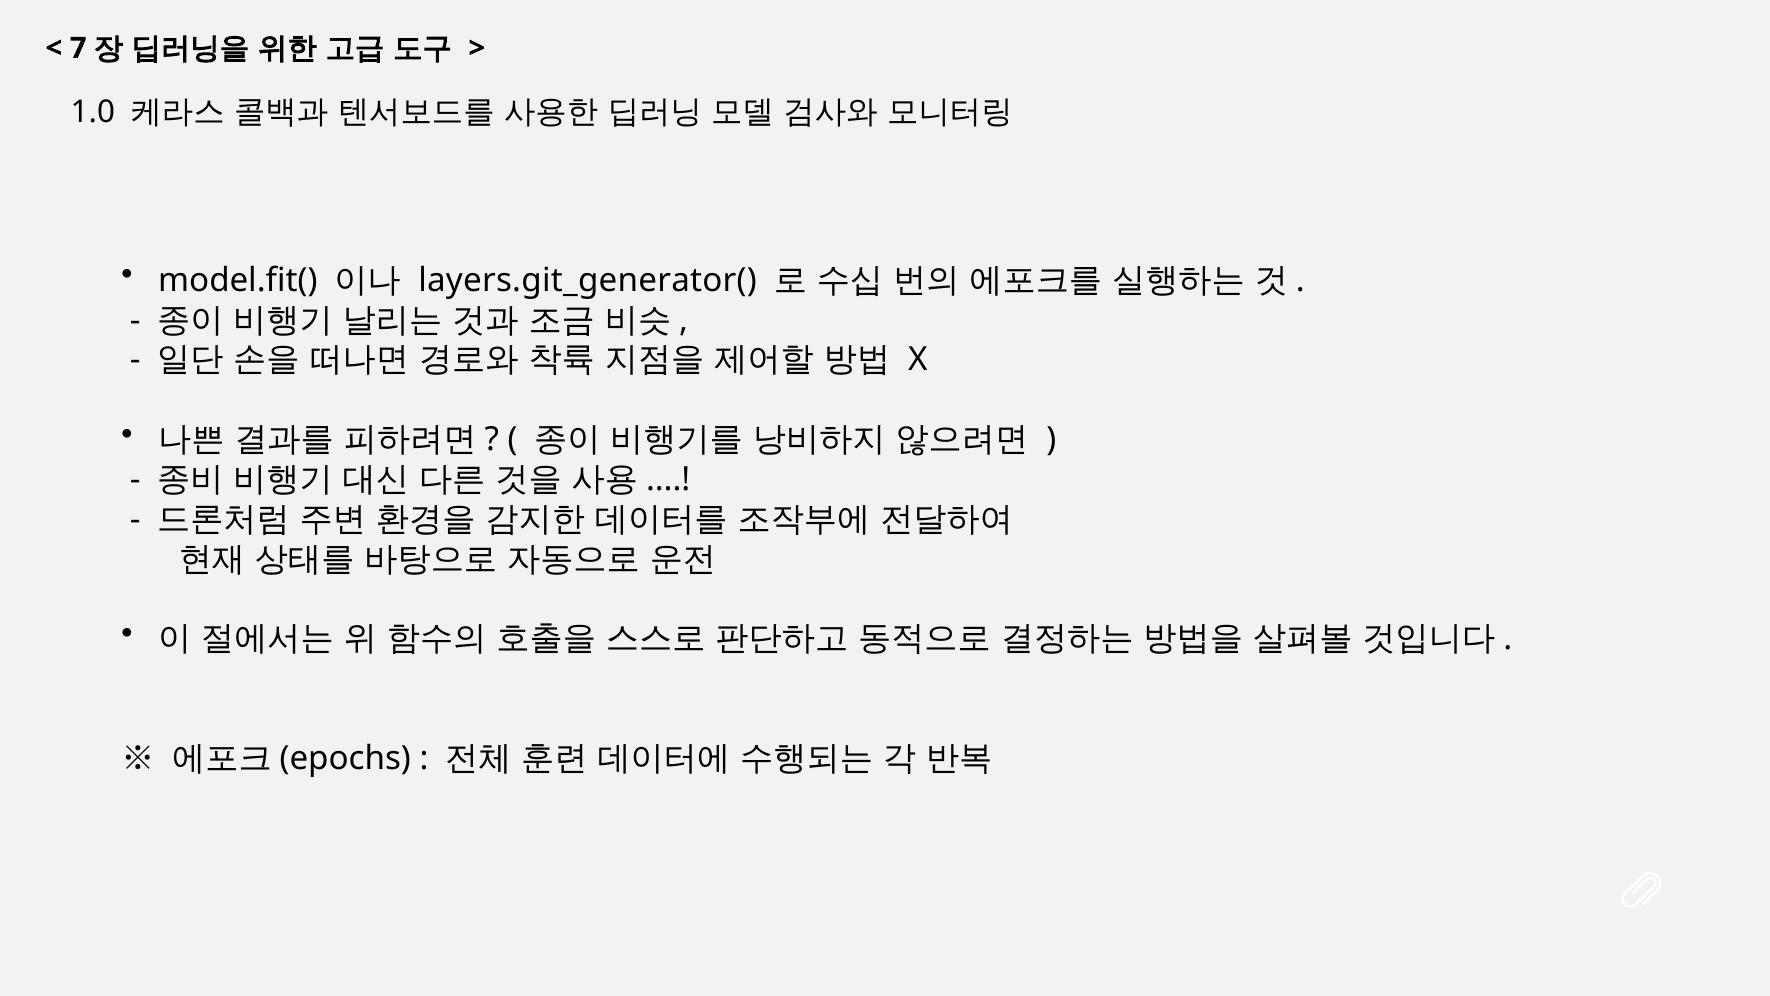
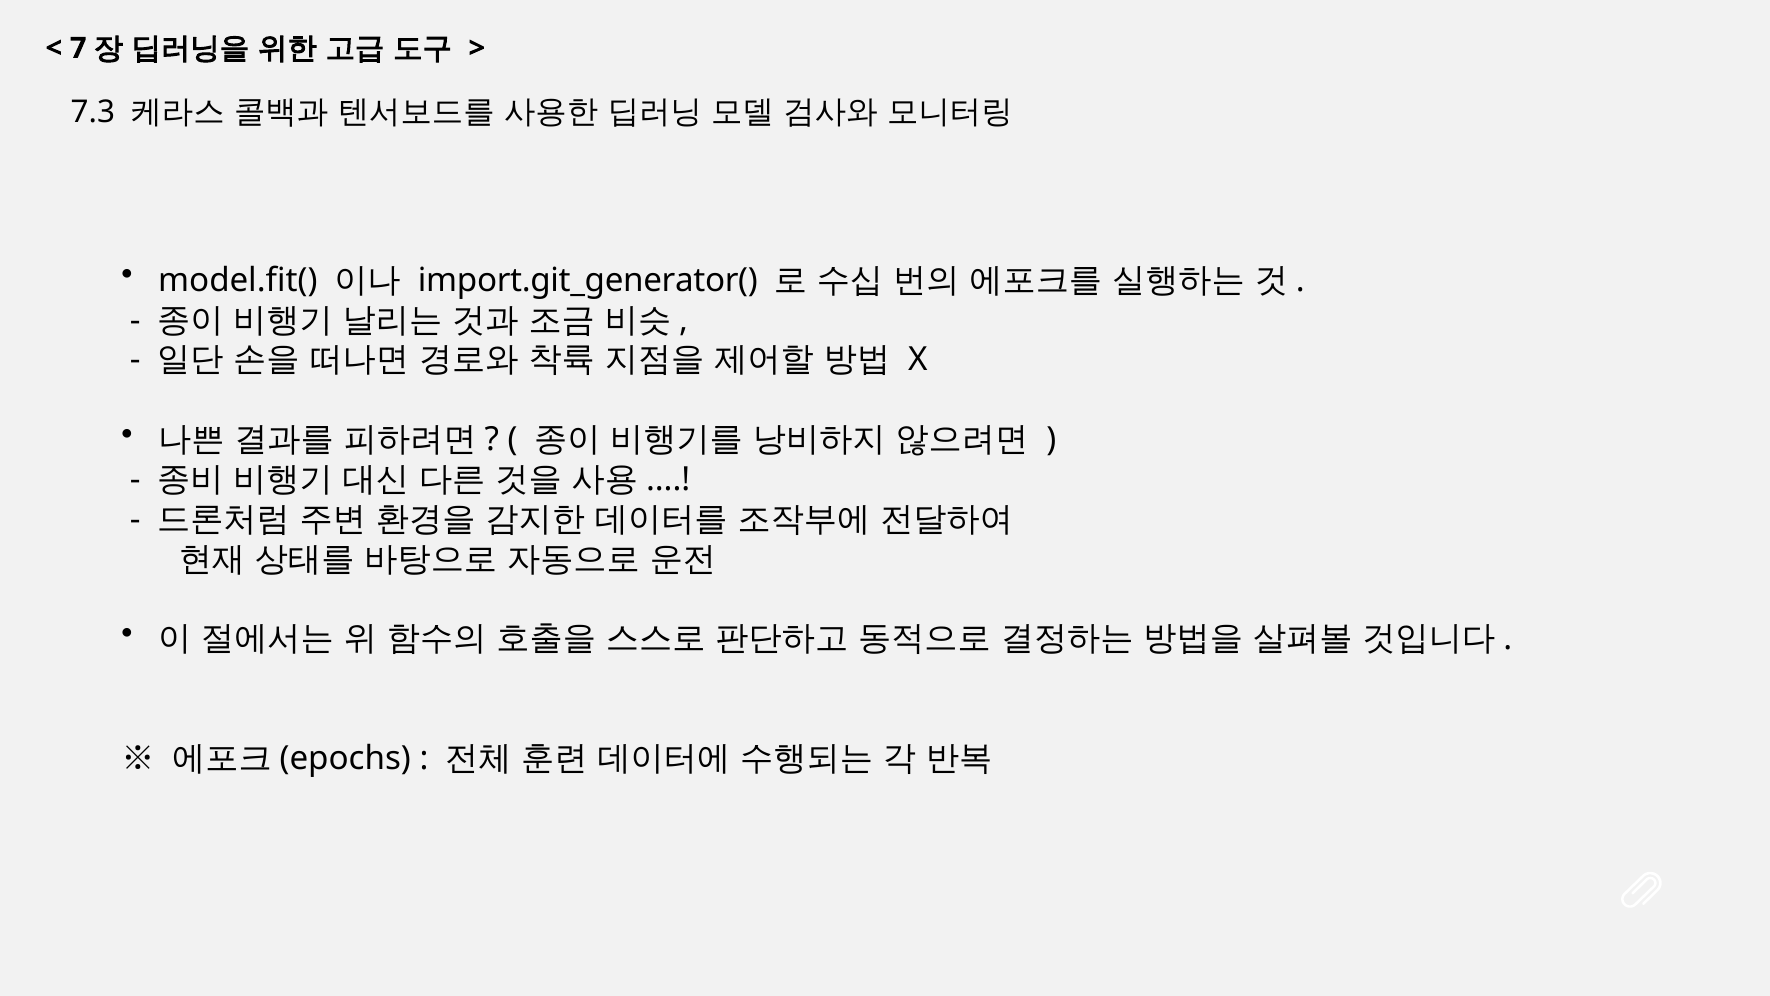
1.0: 1.0 -> 7.3 (93, 112)
layers.git_generator(: layers.git_generator( -> import.git_generator( (588, 280)
